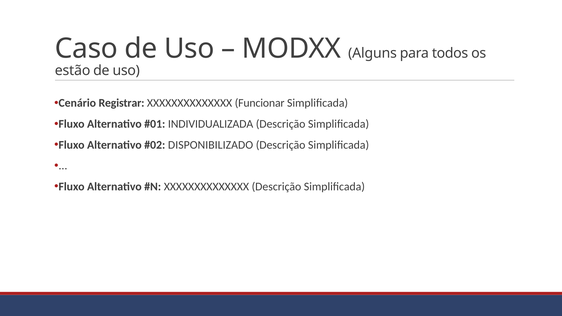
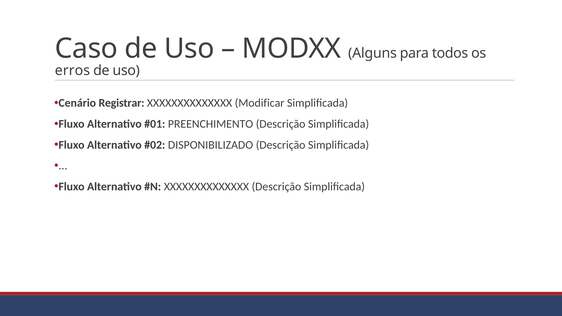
estão: estão -> erros (72, 70)
Funcionar: Funcionar -> Modificar (260, 103)
INDIVIDUALIZADA: INDIVIDUALIZADA -> PREENCHIMENTO (211, 124)
